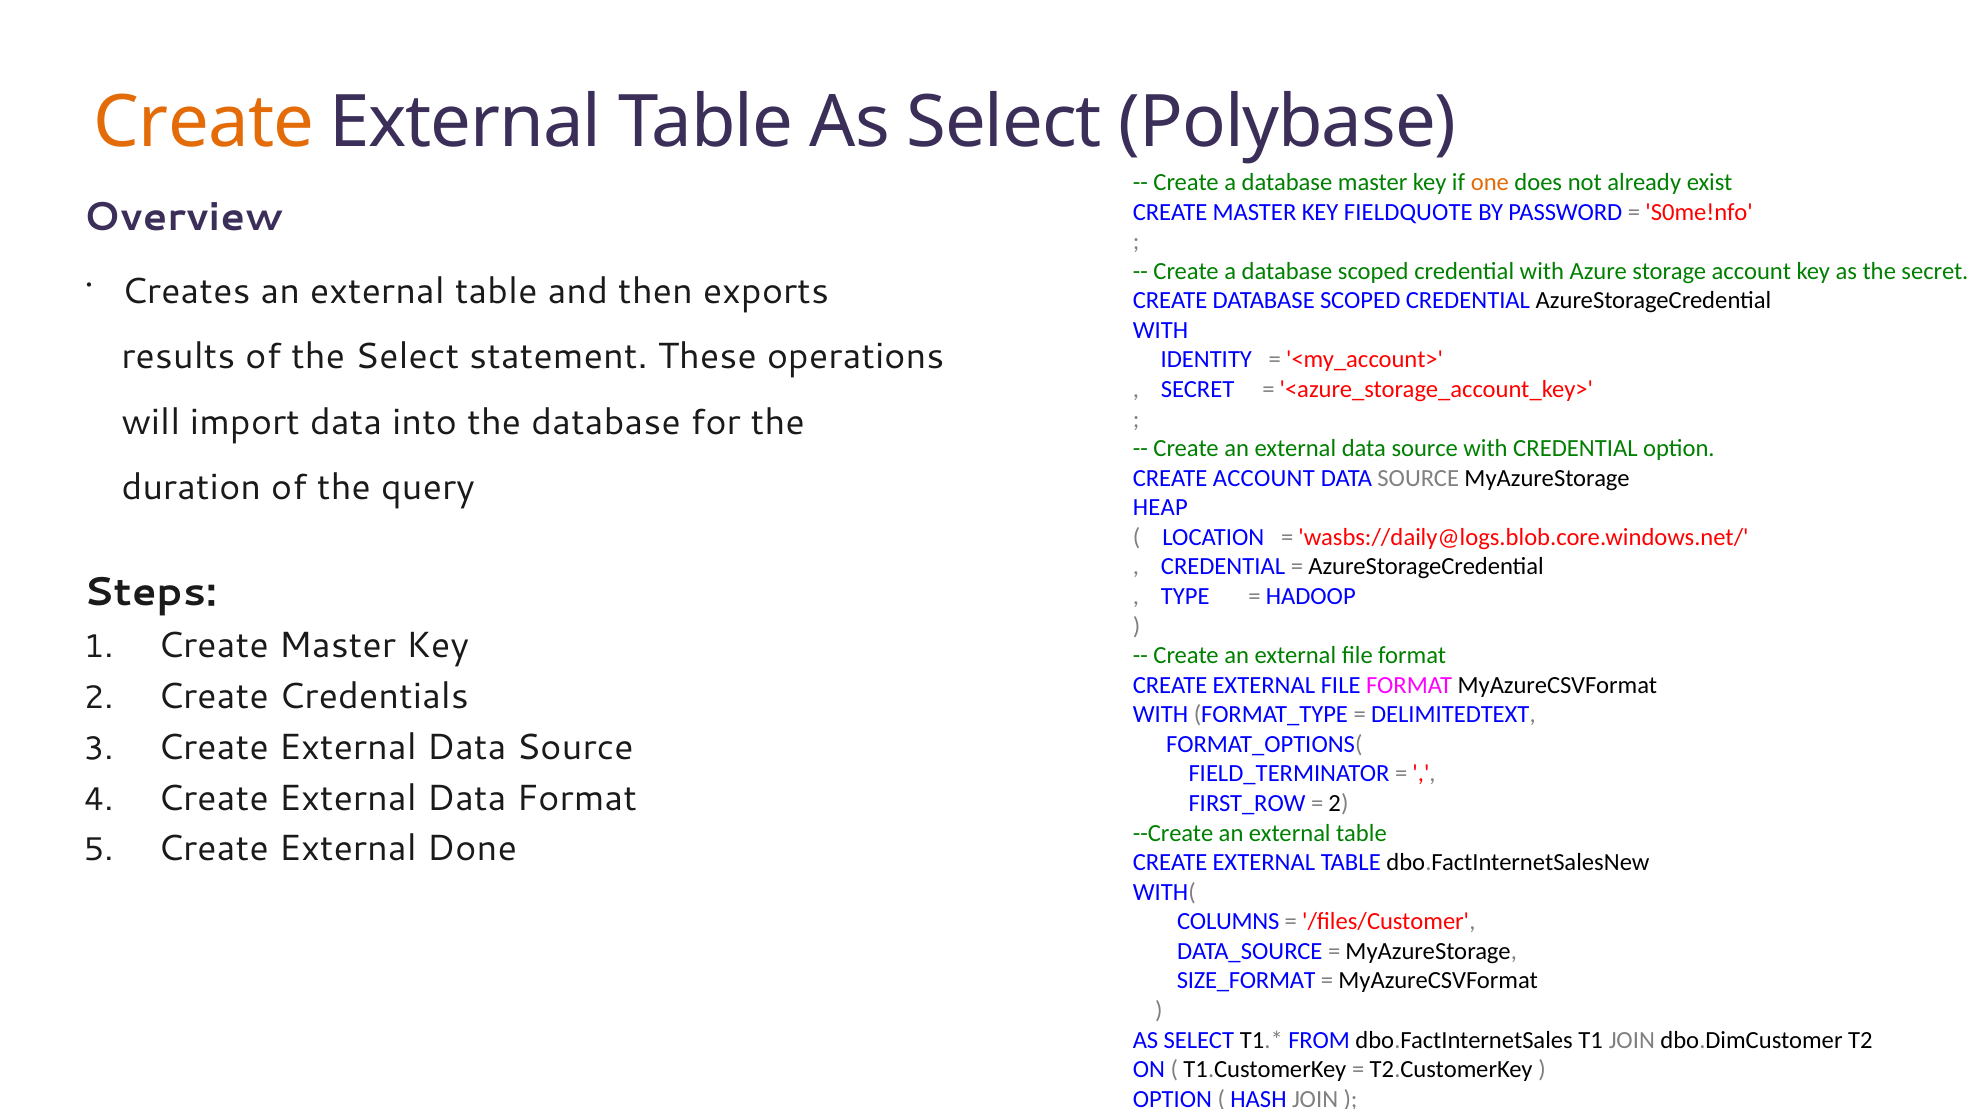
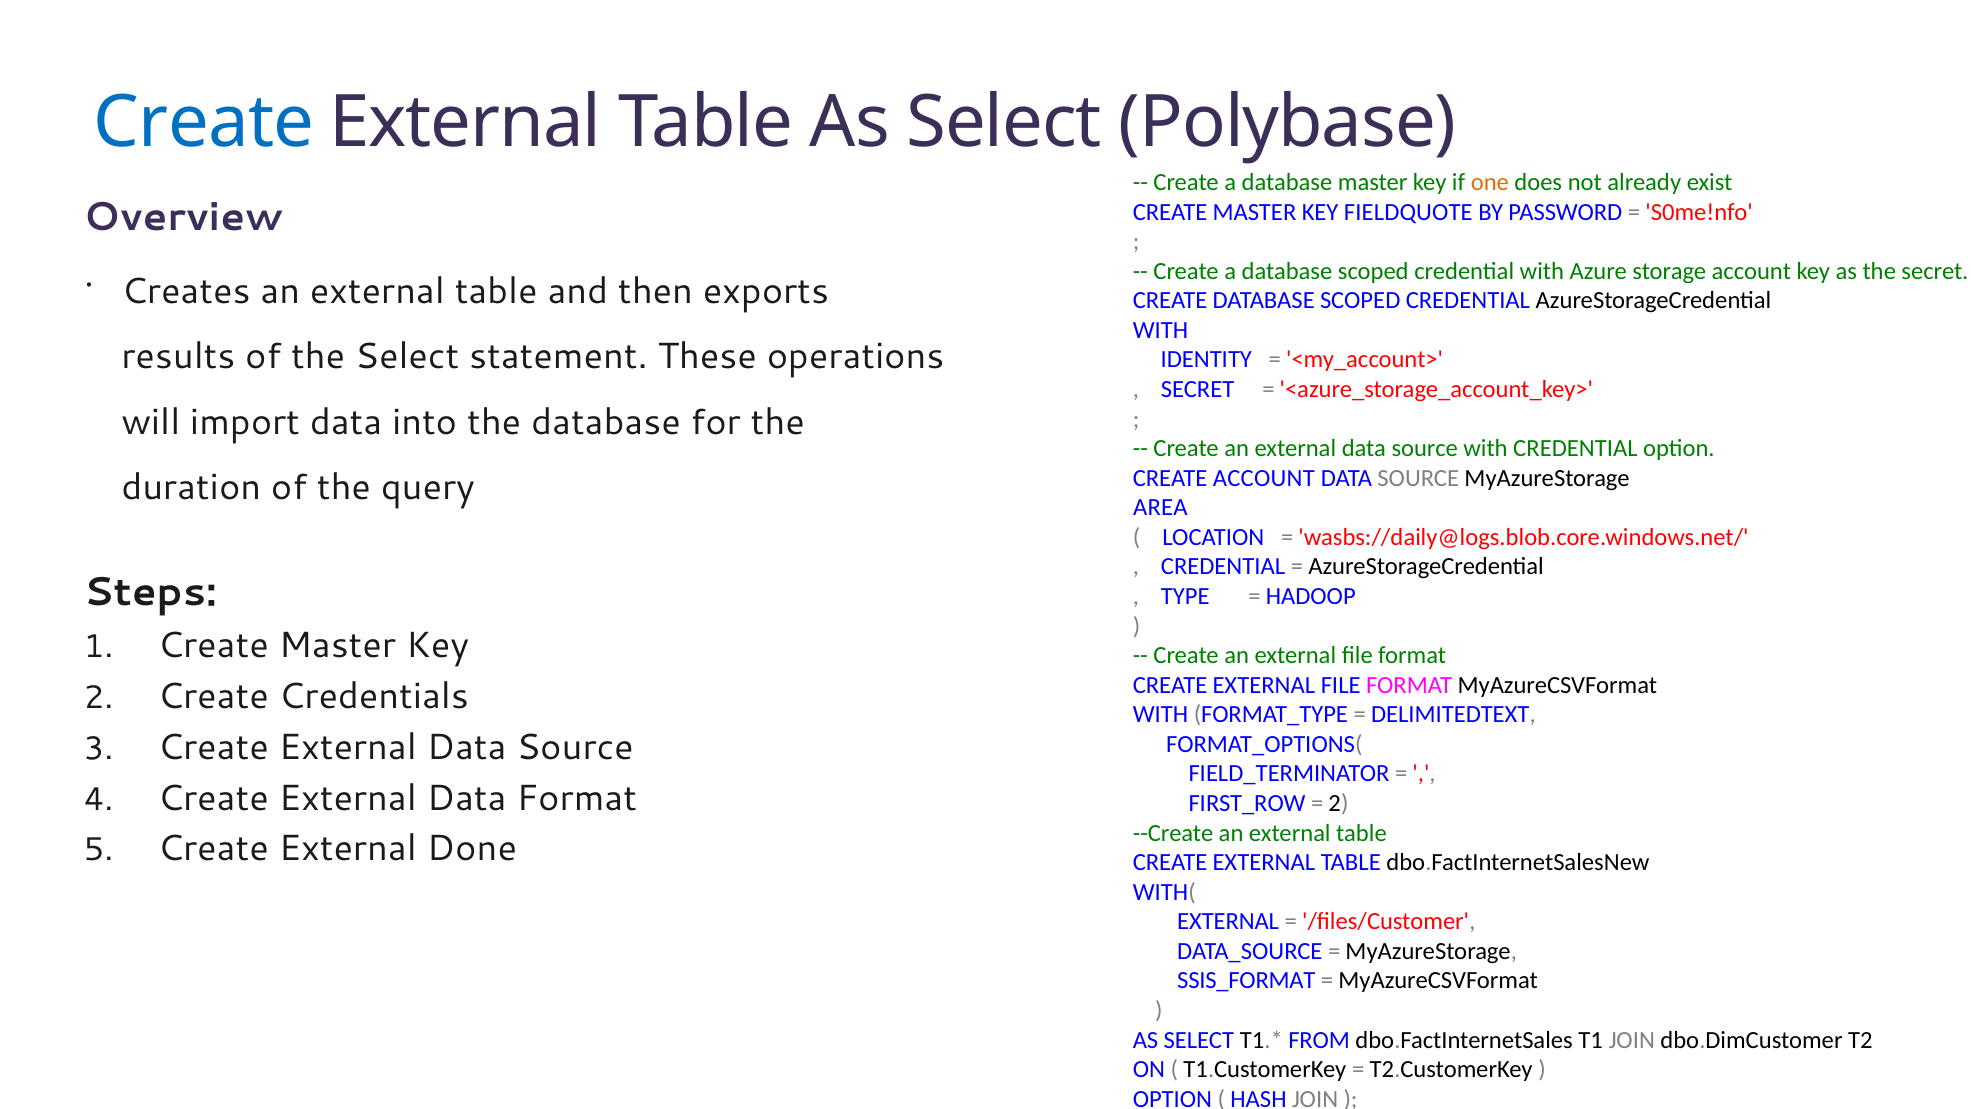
Create colour: orange -> blue (204, 122)
HEAP: HEAP -> AREA (1160, 508)
COLUMNS: COLUMNS -> EXTERNAL (1228, 921)
SIZE_FORMAT: SIZE_FORMAT -> SSIS_FORMAT (1246, 981)
